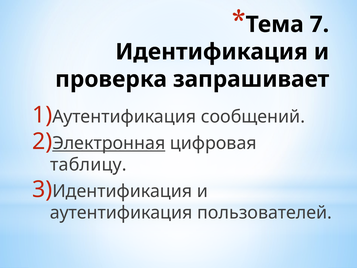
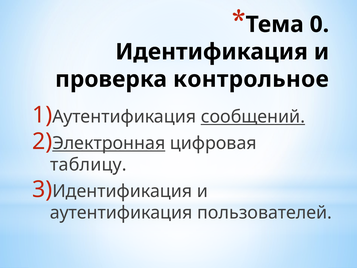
7: 7 -> 0 (319, 24)
запрашивает: запрашивает -> контрольное (251, 79)
сообщений underline: none -> present (253, 117)
